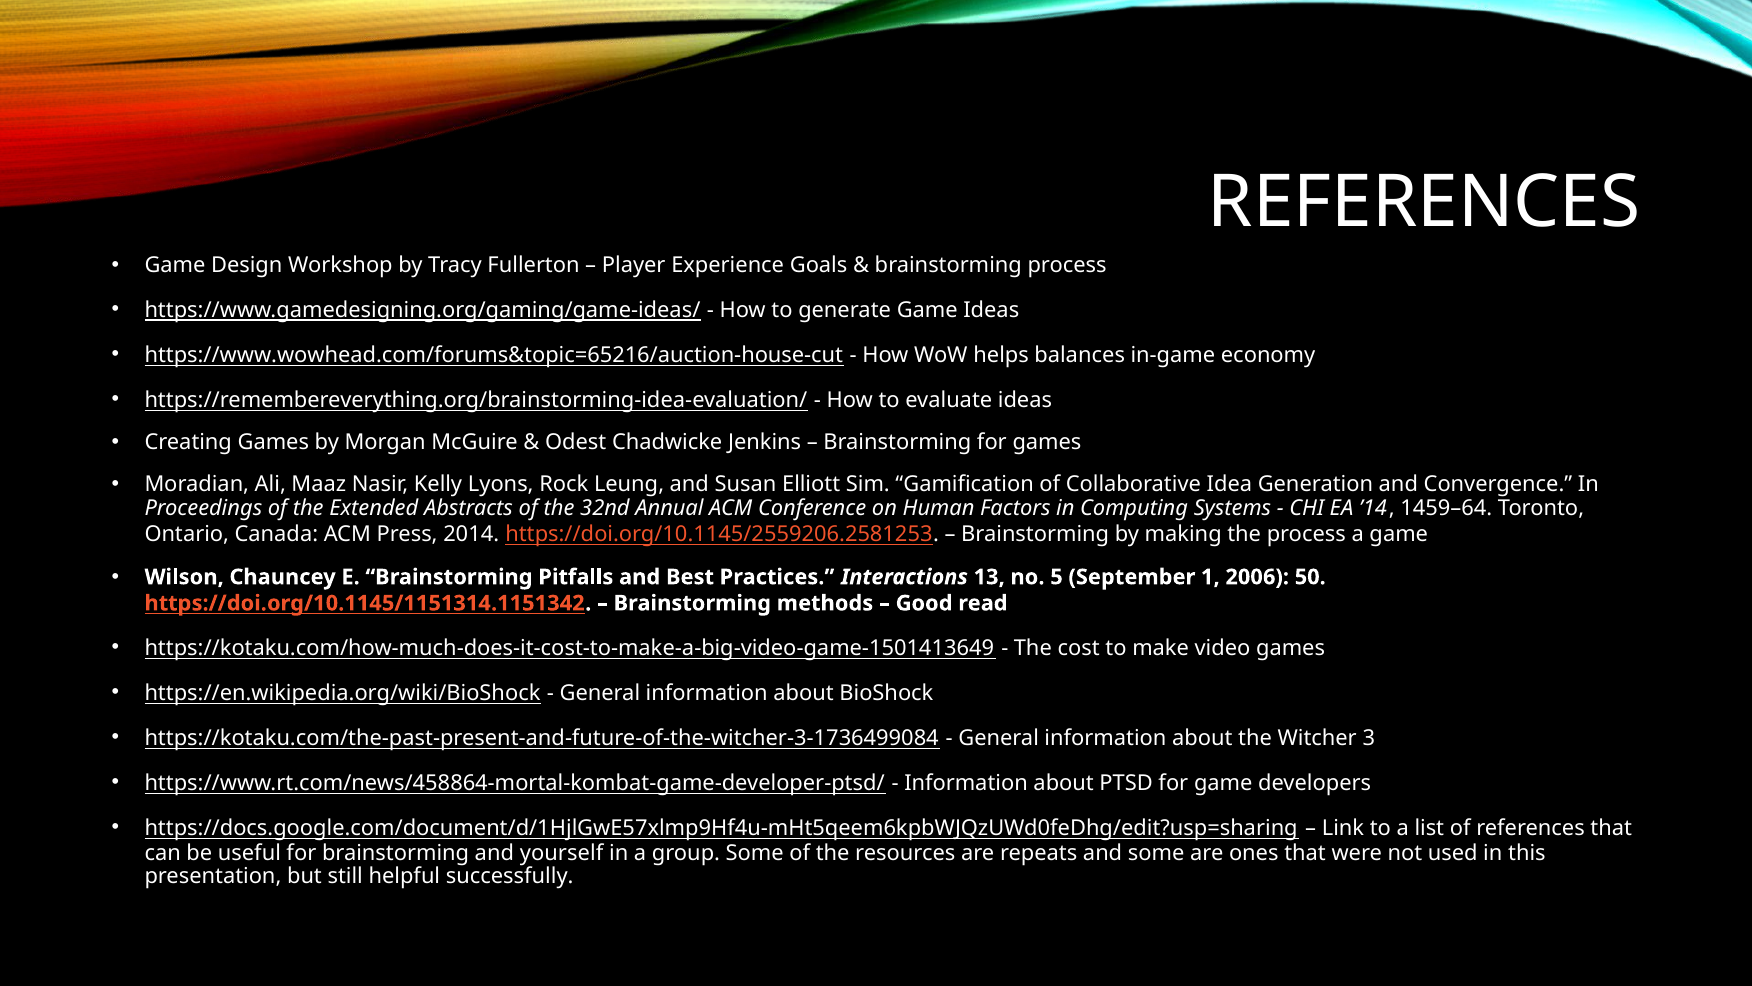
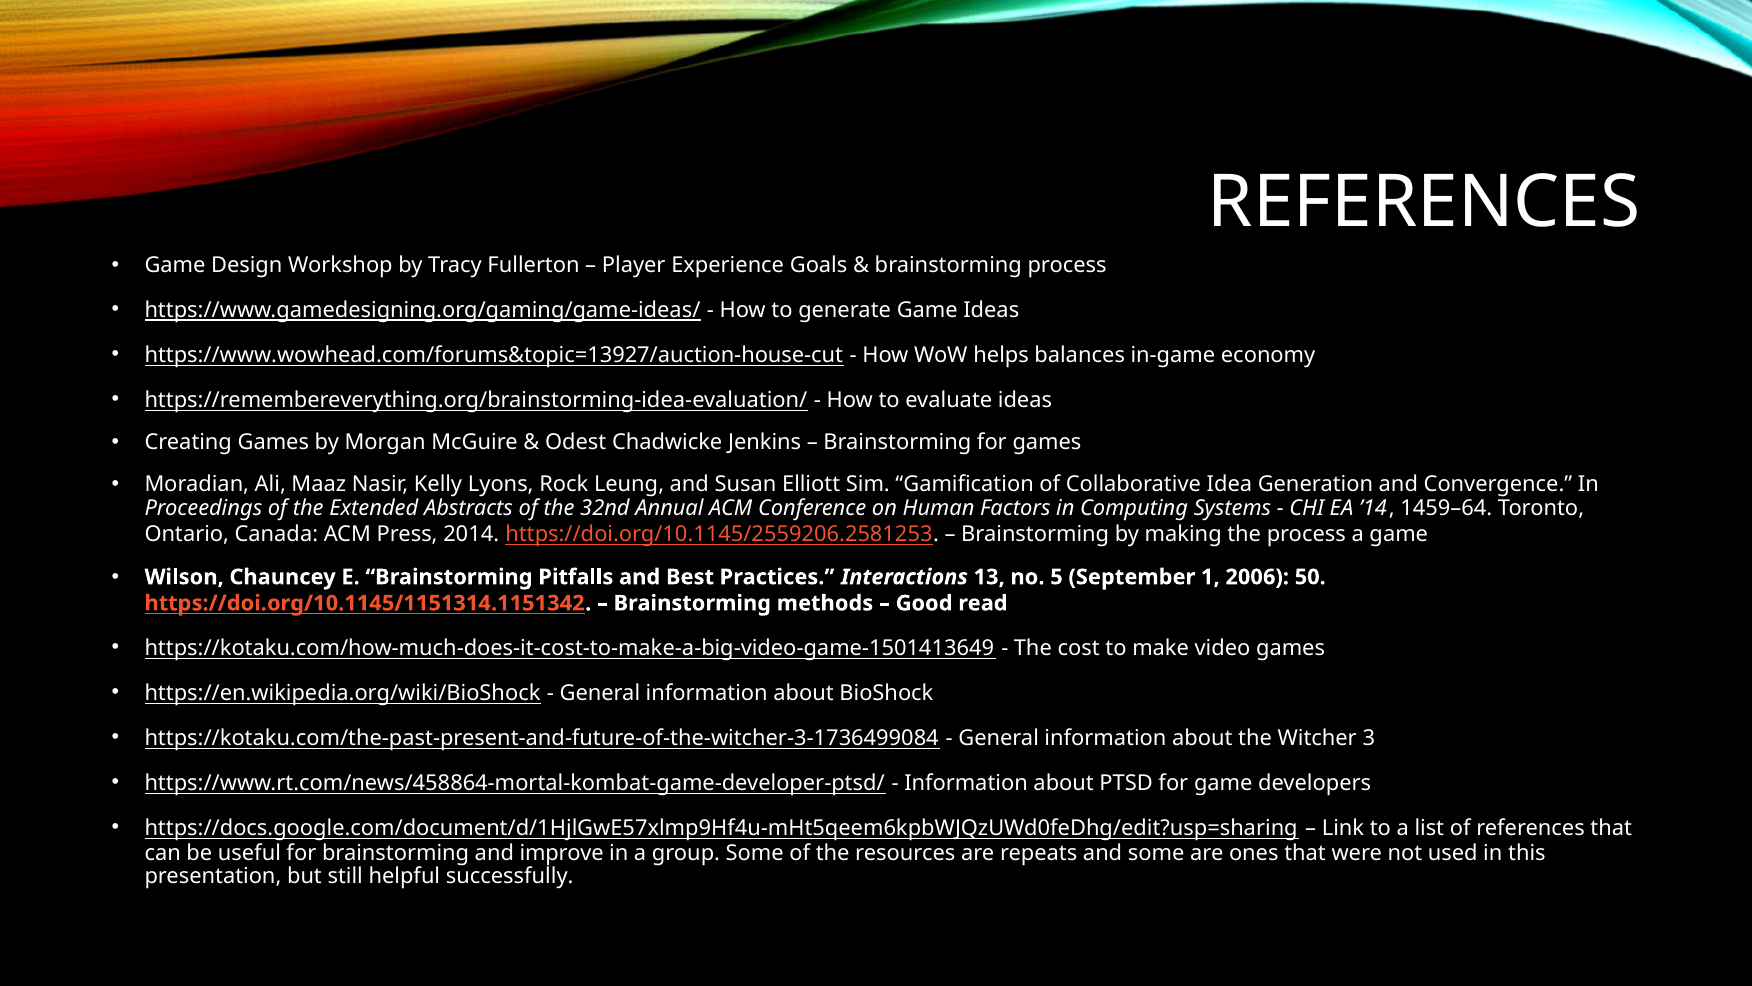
https://www.wowhead.com/forums&topic=65216/auction-house-cut: https://www.wowhead.com/forums&topic=65216/auction-house-cut -> https://www.wowhead.com/forums&topic=13927/auction-house-cut (494, 355)
yourself: yourself -> improve (562, 853)
